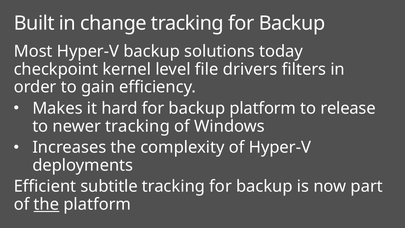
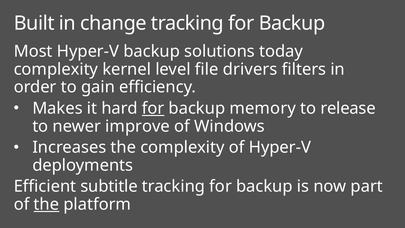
checkpoint: checkpoint -> complexity (56, 69)
for underline: none -> present (153, 108)
backup platform: platform -> memory (263, 108)
newer tracking: tracking -> improve (138, 126)
